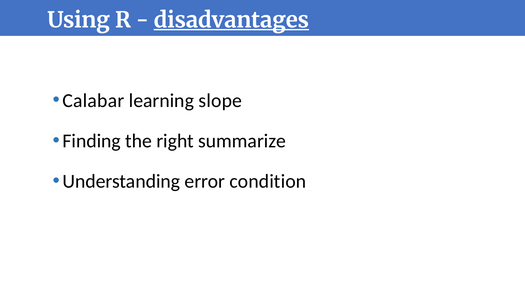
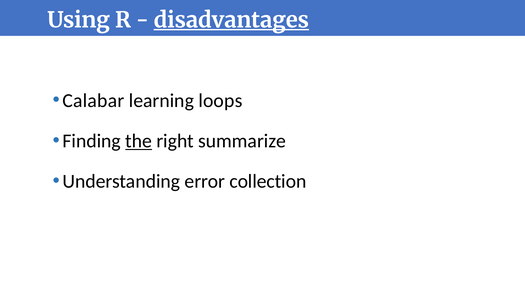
slope: slope -> loops (220, 100)
the underline: none -> present (139, 141)
condition: condition -> collection (268, 181)
